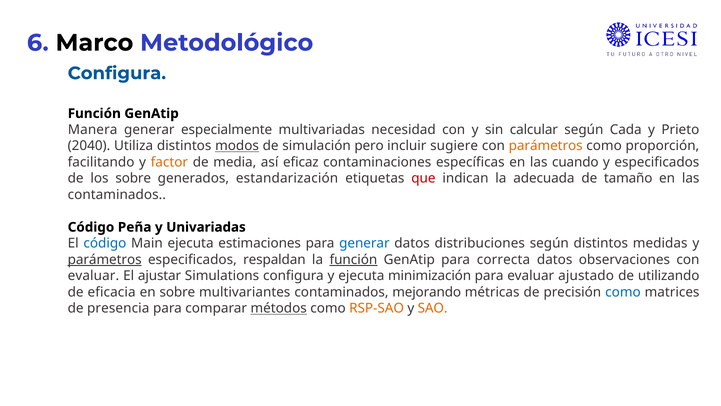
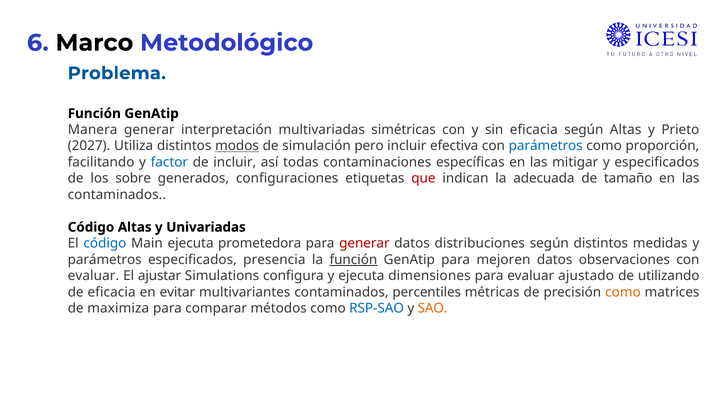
Configura: Configura -> Problema (117, 73)
especialmente: especialmente -> interpretación (227, 130)
necesidad: necesidad -> simétricas (404, 130)
sin calcular: calcular -> eficacia (534, 130)
según Cada: Cada -> Altas (626, 130)
2040: 2040 -> 2027 (89, 146)
sugiere: sugiere -> efectiva (454, 146)
parámetros colour: orange -> blue (546, 146)
factor colour: orange -> blue (169, 162)
de media: media -> incluir (235, 162)
eficaz: eficaz -> todas (301, 162)
cuando: cuando -> mitigar (575, 162)
estandarización: estandarización -> configuraciones (287, 178)
Código Peña: Peña -> Altas (135, 227)
estimaciones: estimaciones -> prometedora (260, 243)
generar colour: blue -> red (364, 243)
parámetros underline: present -> none (105, 259)
respaldan: respaldan -> presencia (274, 259)
correcta: correcta -> mejoren (503, 259)
minimización: minimización -> dimensiones (429, 276)
en sobre: sobre -> evitar (177, 292)
mejorando: mejorando -> percentiles (427, 292)
como colour: blue -> orange (623, 292)
presencia: presencia -> maximiza (118, 308)
métodos underline: present -> none (279, 308)
RSP-SAO colour: orange -> blue (377, 308)
